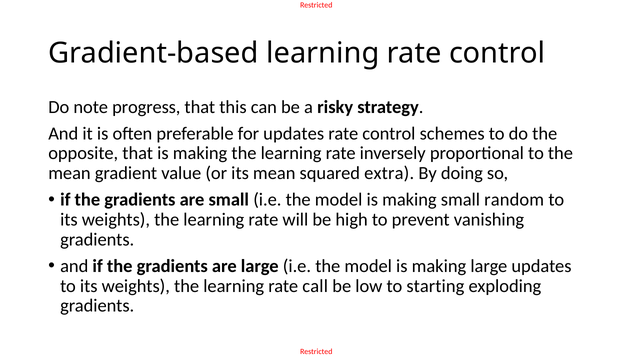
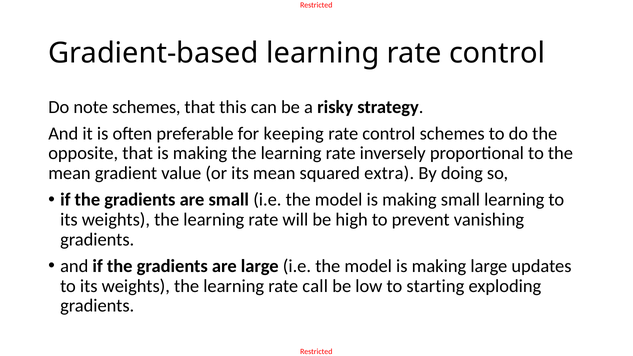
note progress: progress -> schemes (146, 107)
for updates: updates -> keeping (294, 133)
small random: random -> learning (514, 200)
